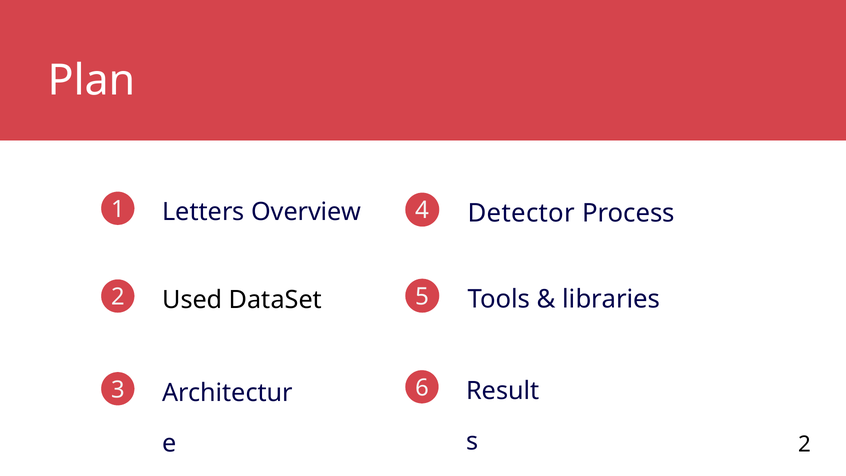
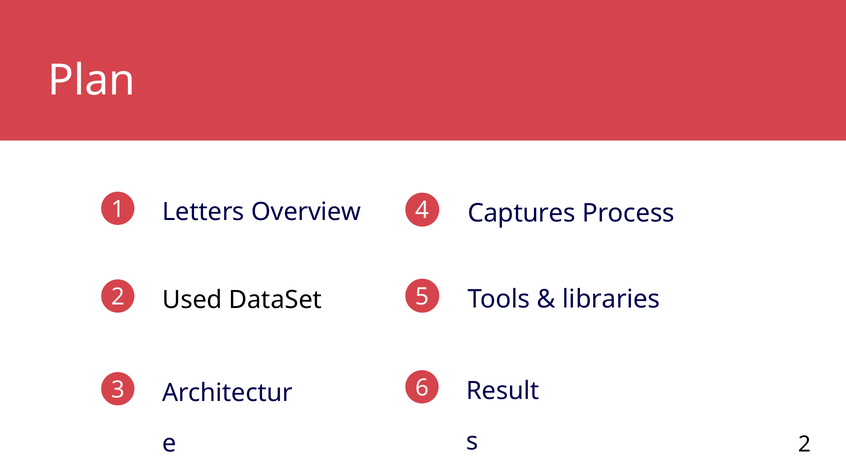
Detector: Detector -> Captures (522, 213)
